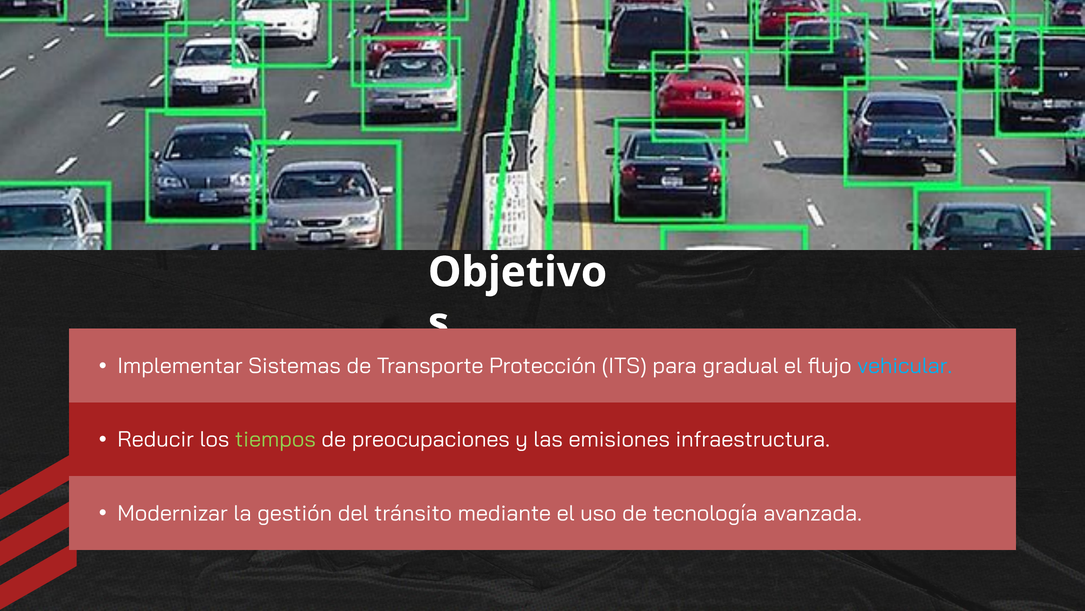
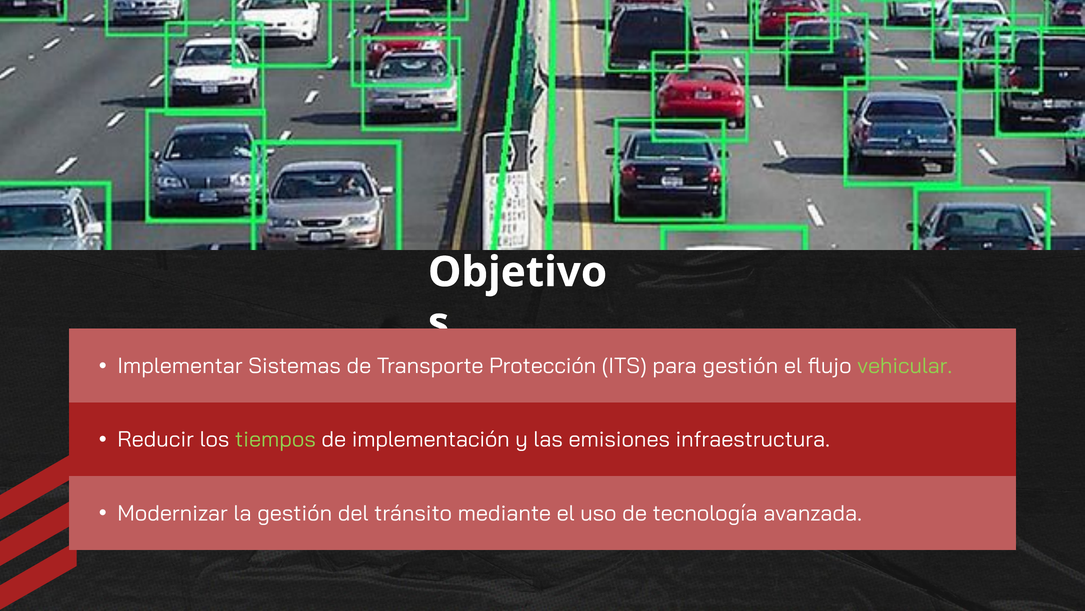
para gradual: gradual -> gestión (740, 365)
vehicular colour: light blue -> light green (905, 365)
preocupaciones: preocupaciones -> implementación (431, 439)
